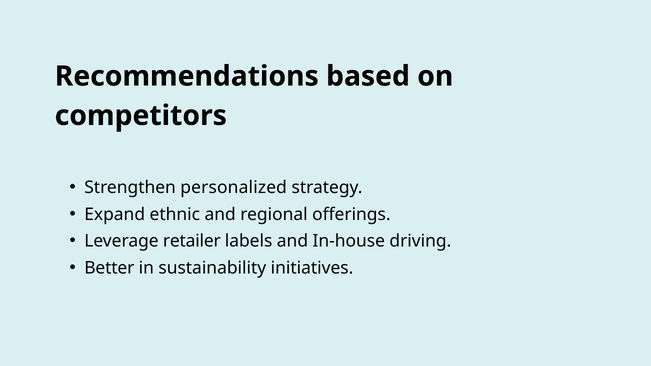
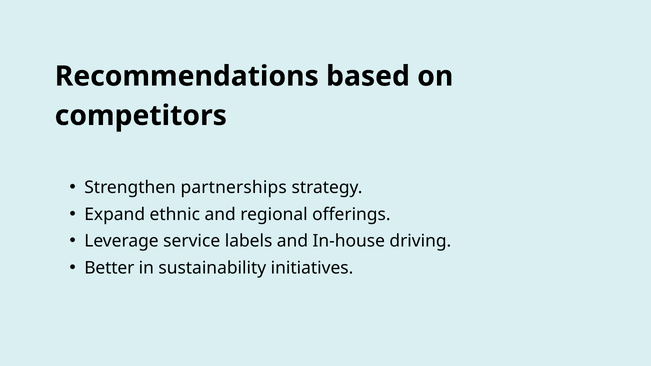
personalized: personalized -> partnerships (234, 188)
retailer: retailer -> service (192, 241)
